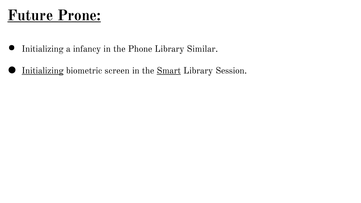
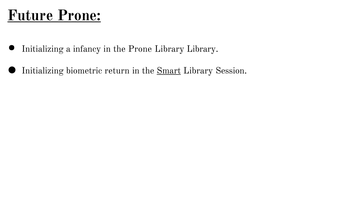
the Phone: Phone -> Prone (140, 49)
Library Similar: Similar -> Library (202, 49)
Initializing underline: present -> none (43, 71)
screen: screen -> return (117, 71)
